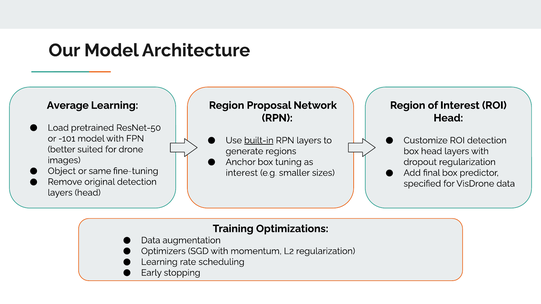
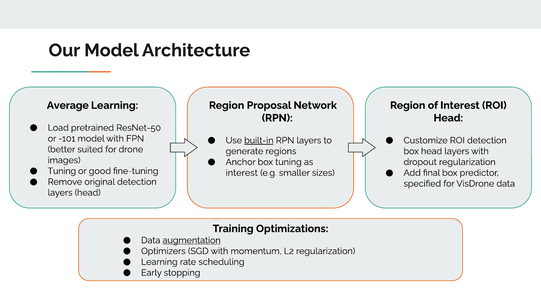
Object: Object -> Tuning (62, 171)
same: same -> good (100, 171)
augmentation underline: none -> present (192, 241)
